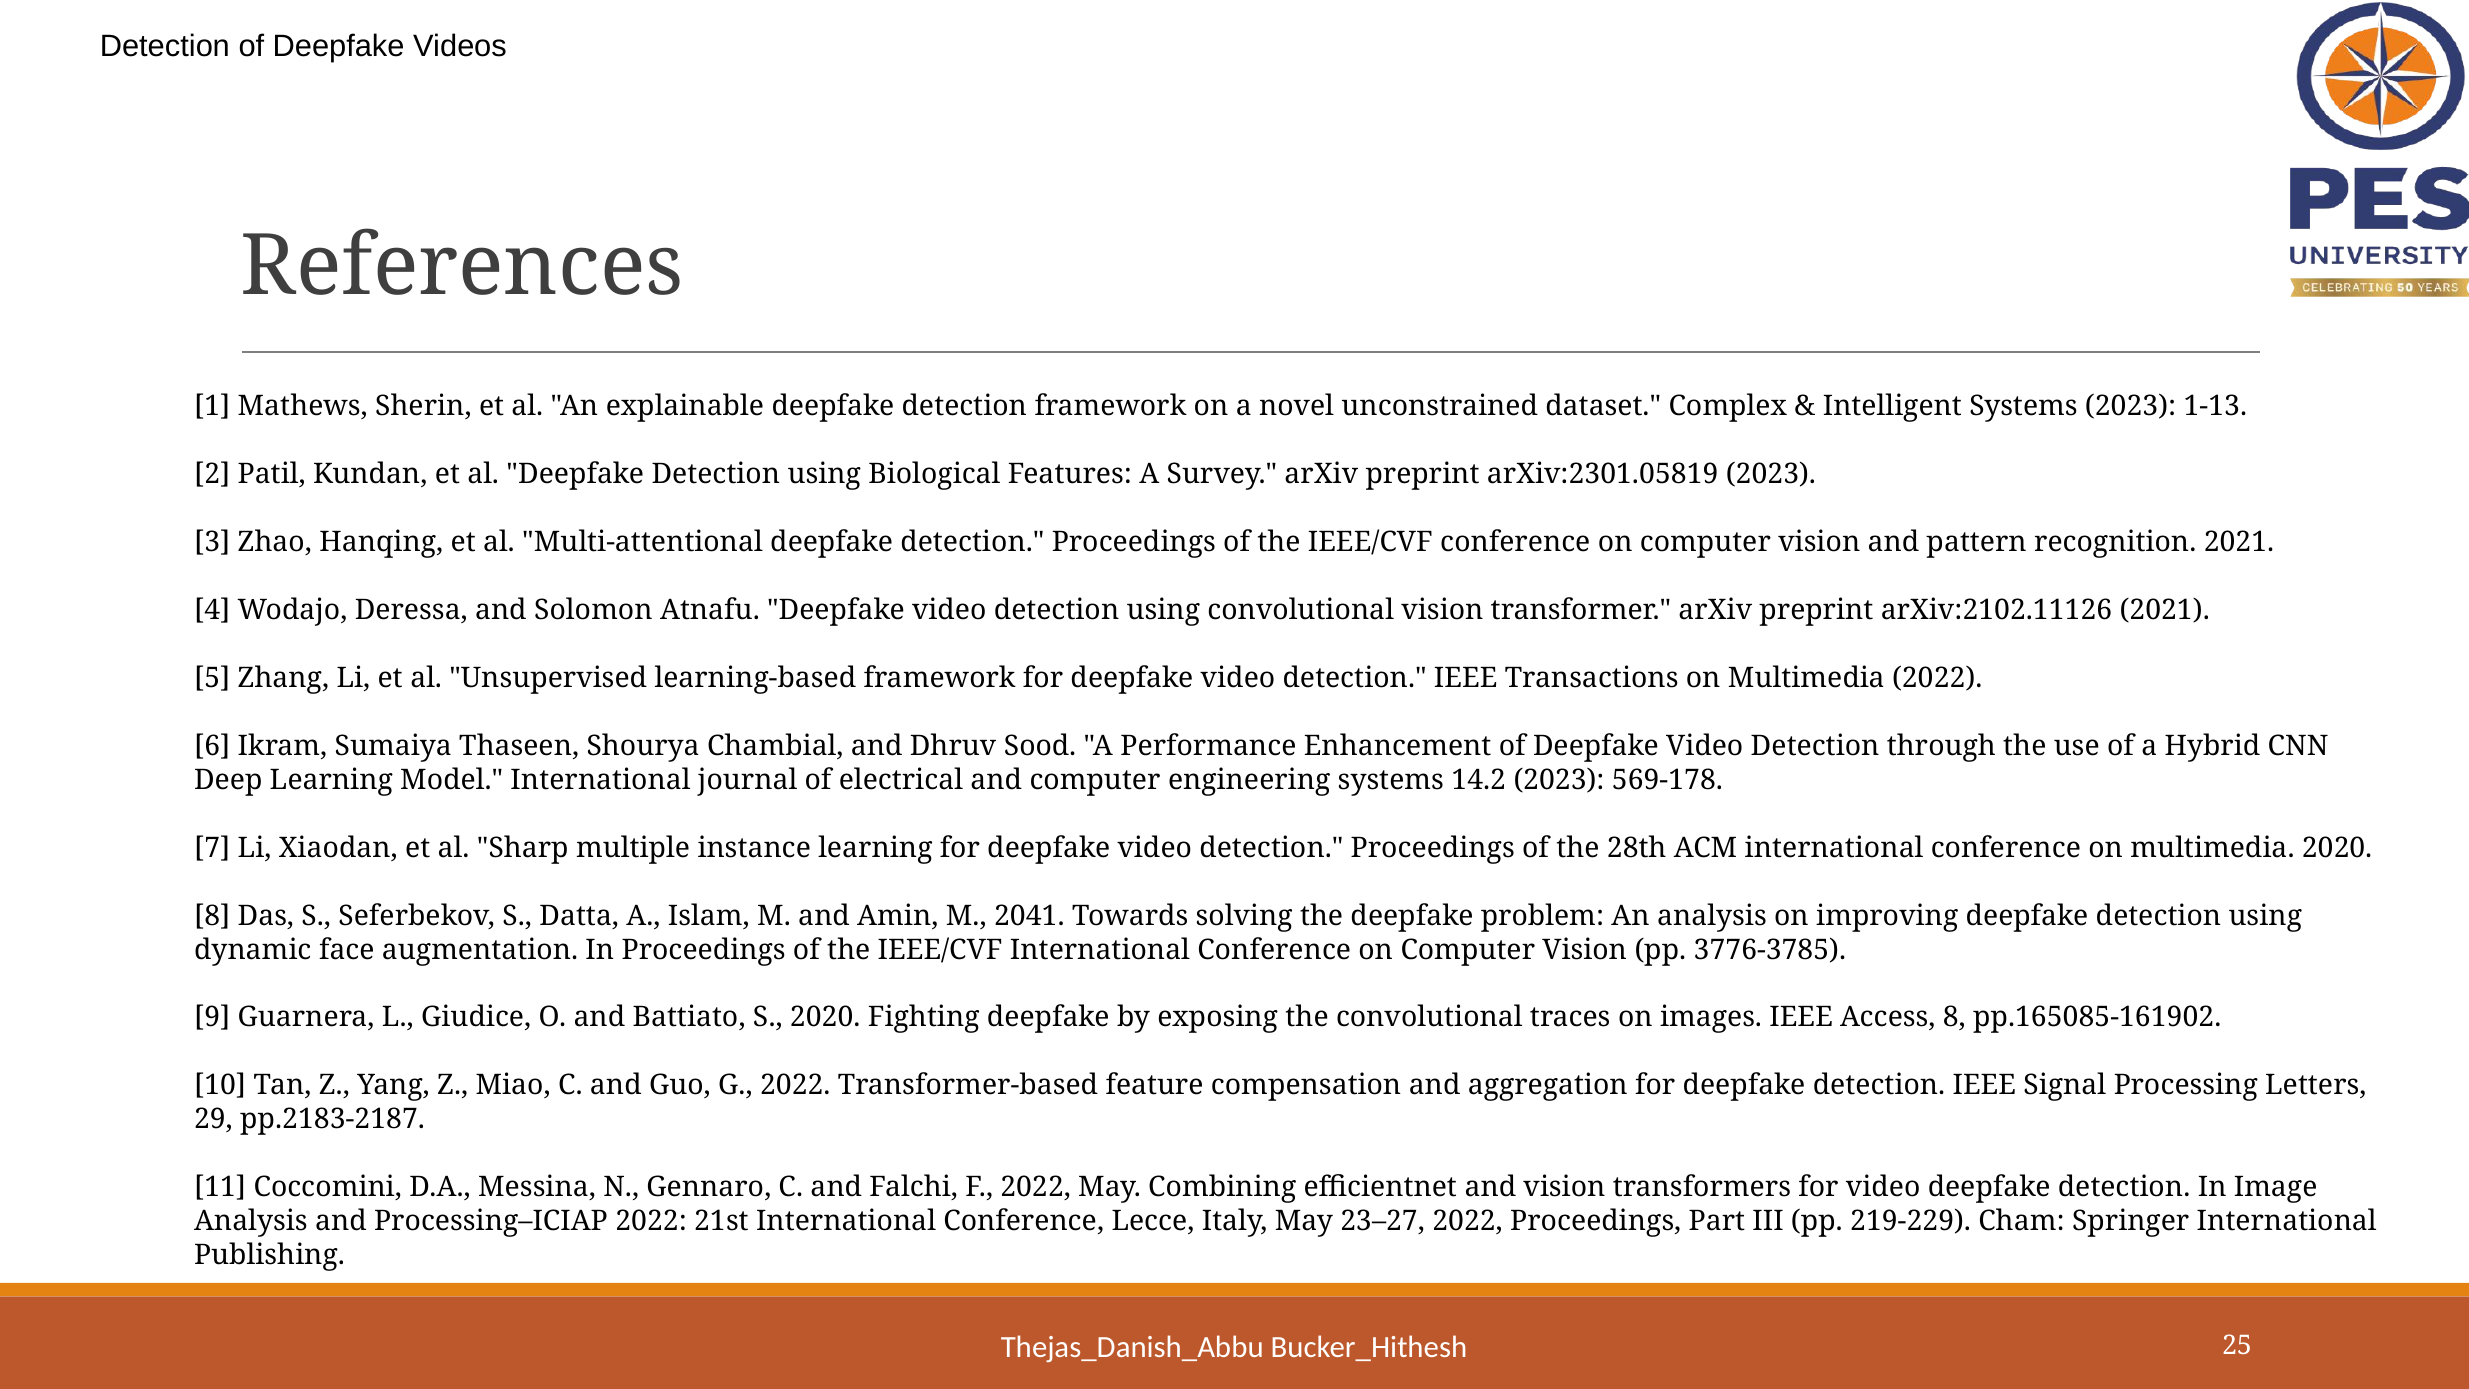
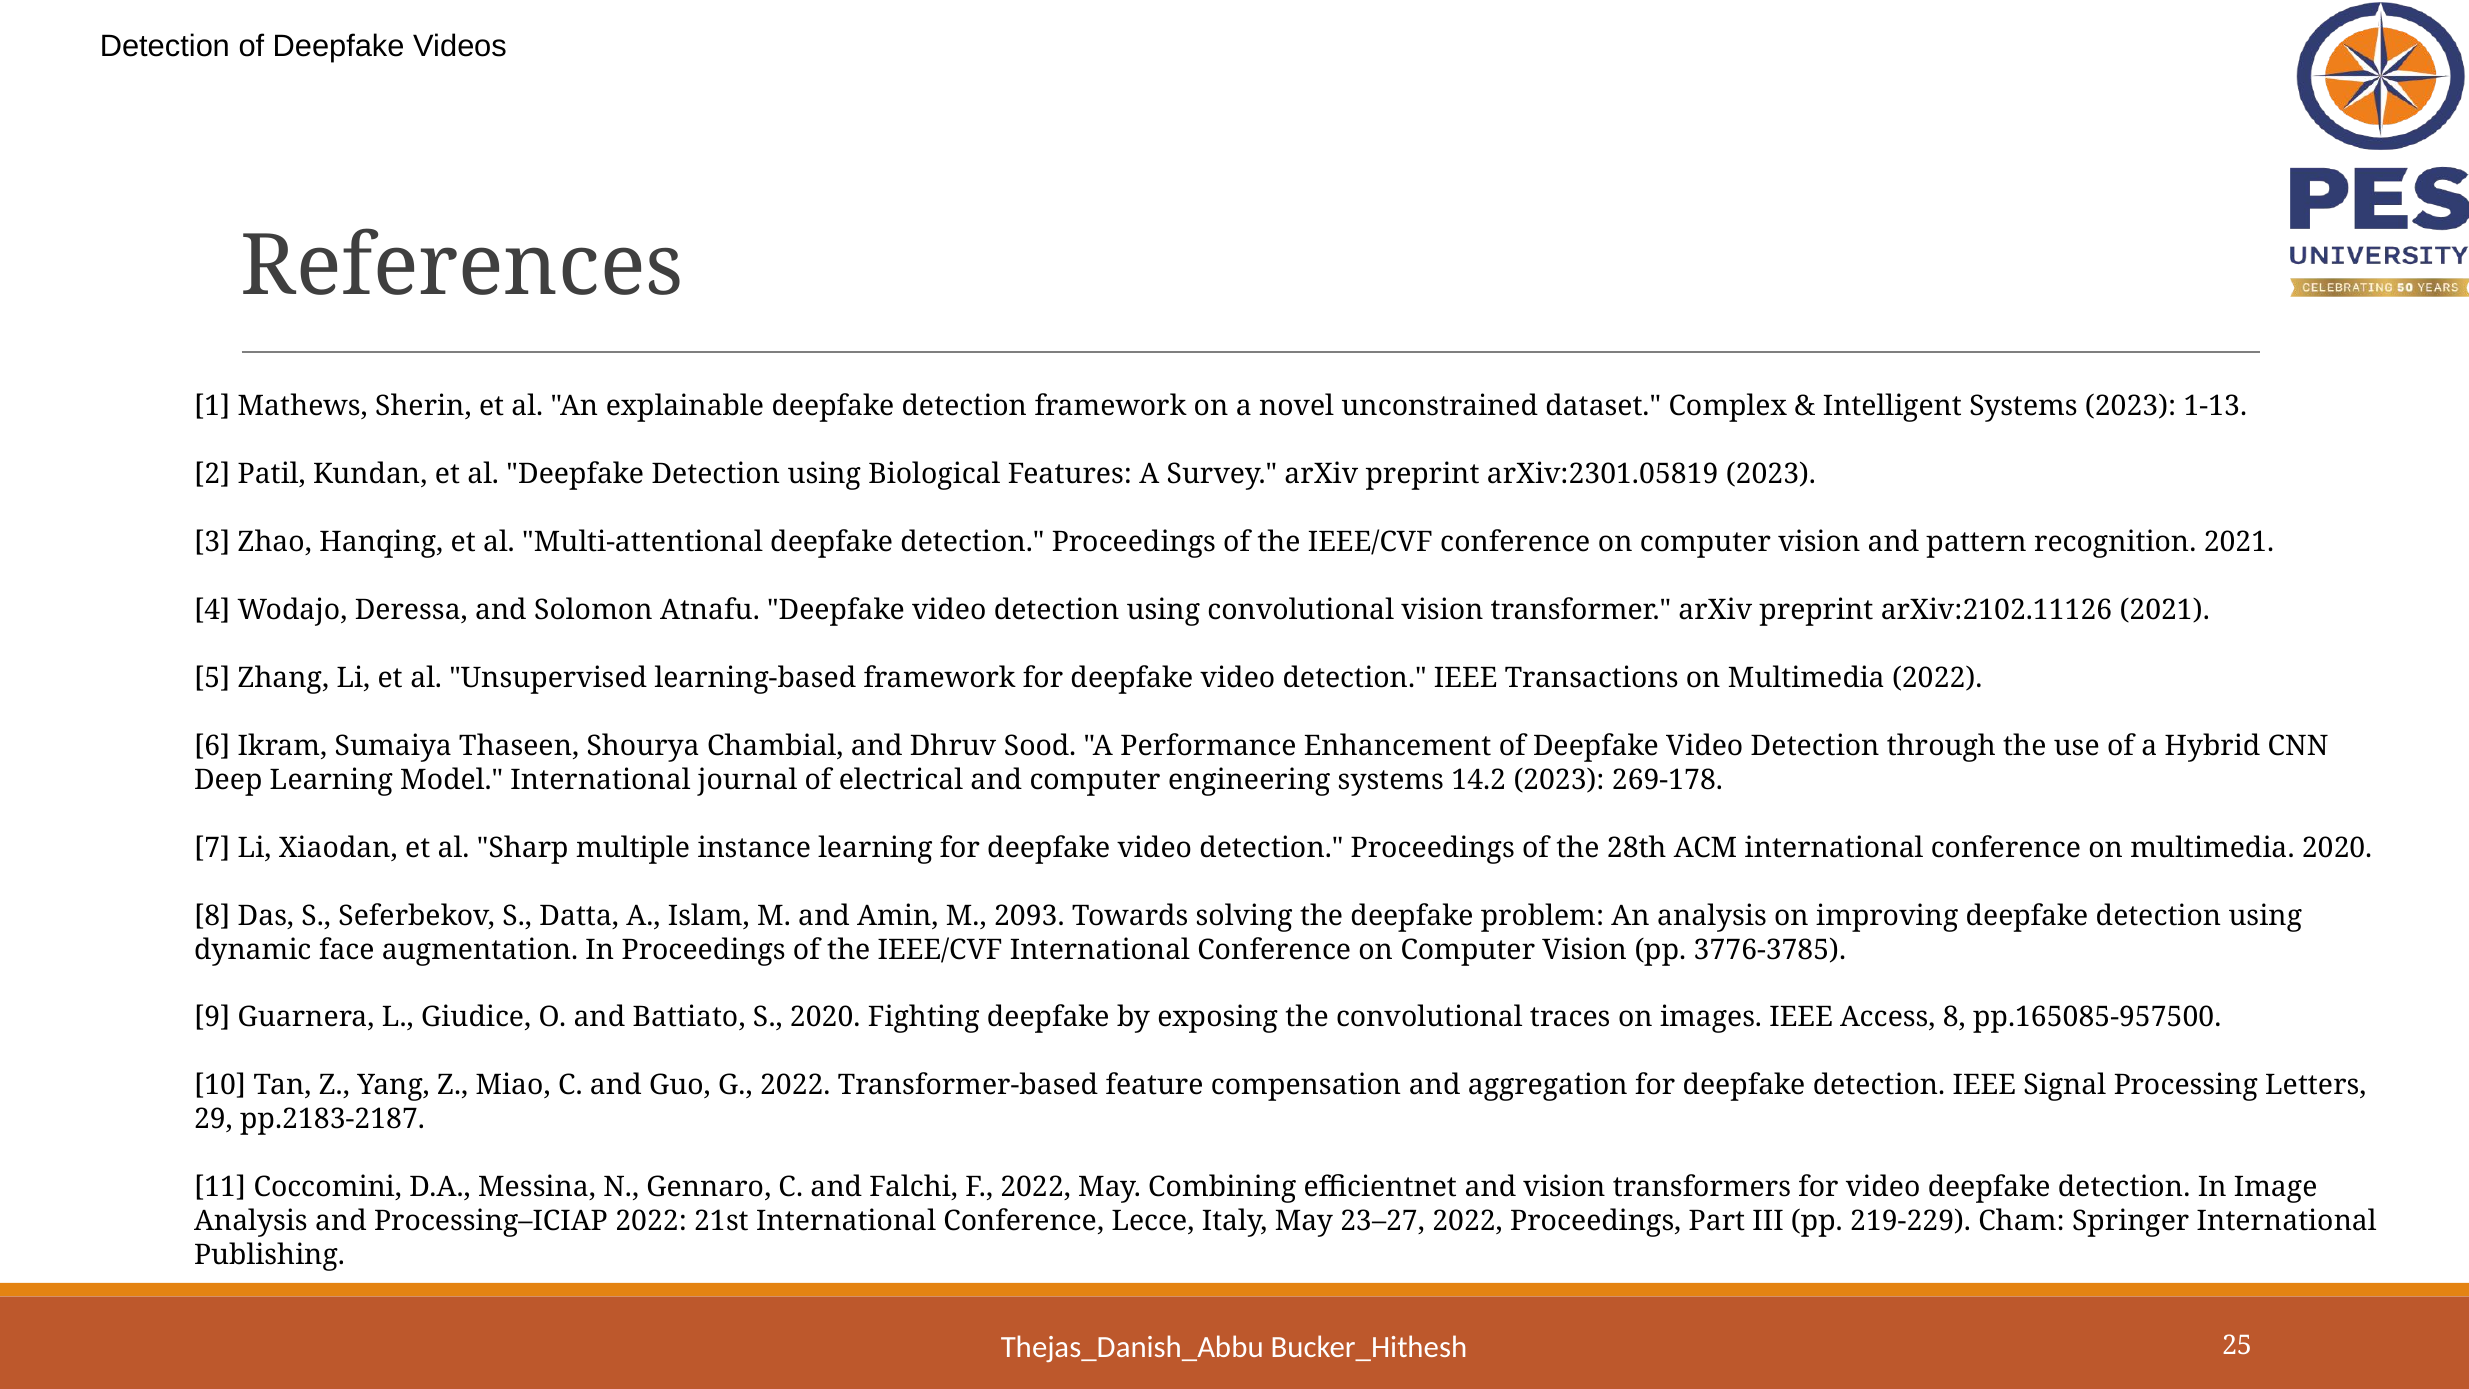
569-178: 569-178 -> 269-178 (1667, 780)
2041: 2041 -> 2093 (1029, 916)
pp.165085-161902: pp.165085-161902 -> pp.165085-957500 (2097, 1018)
